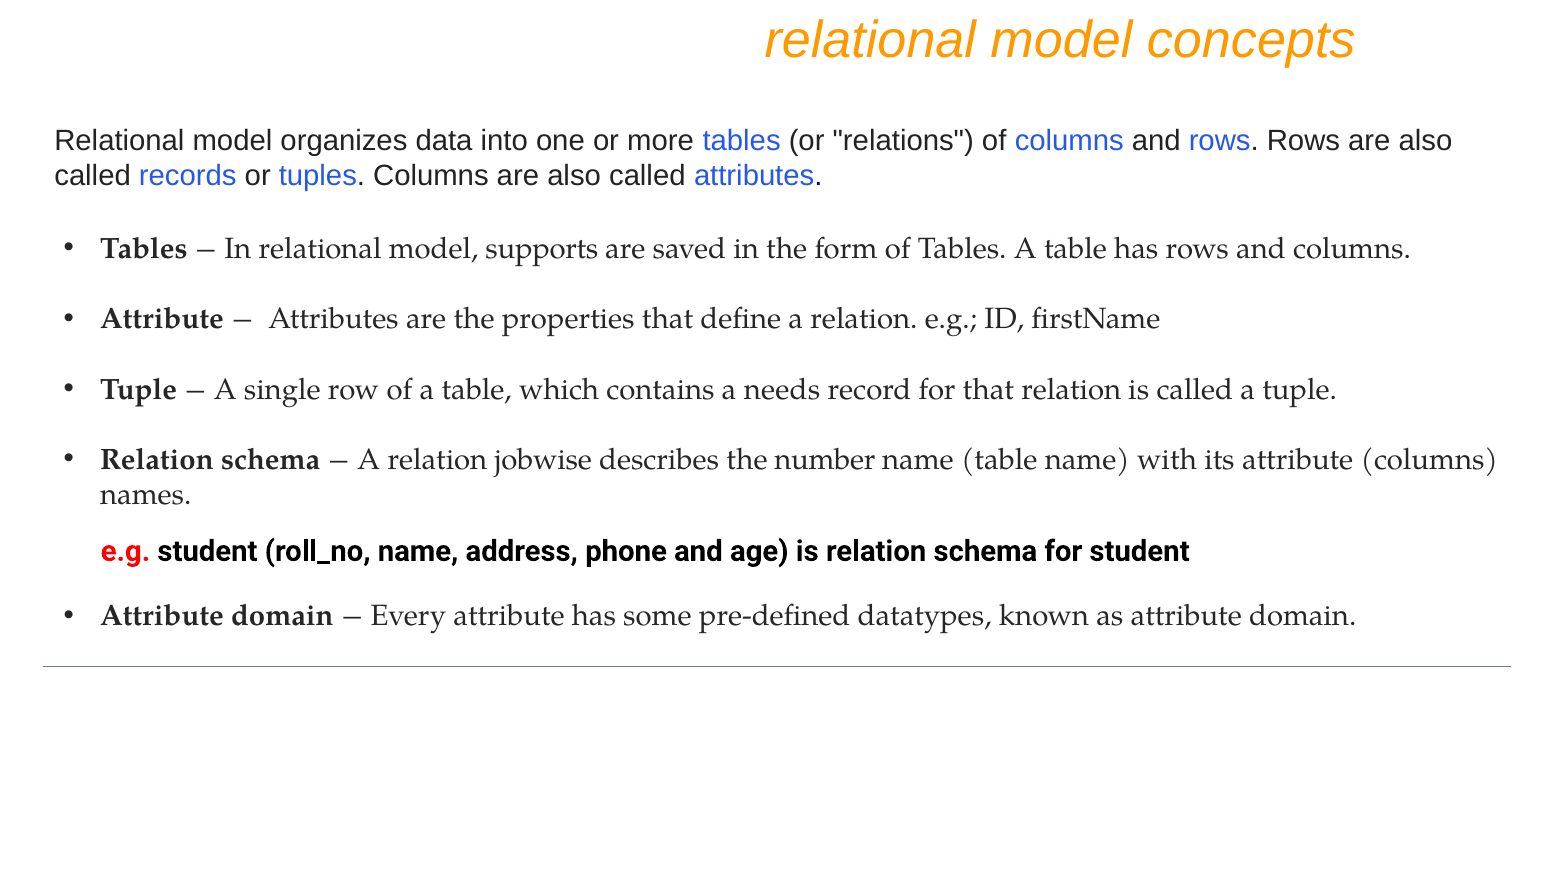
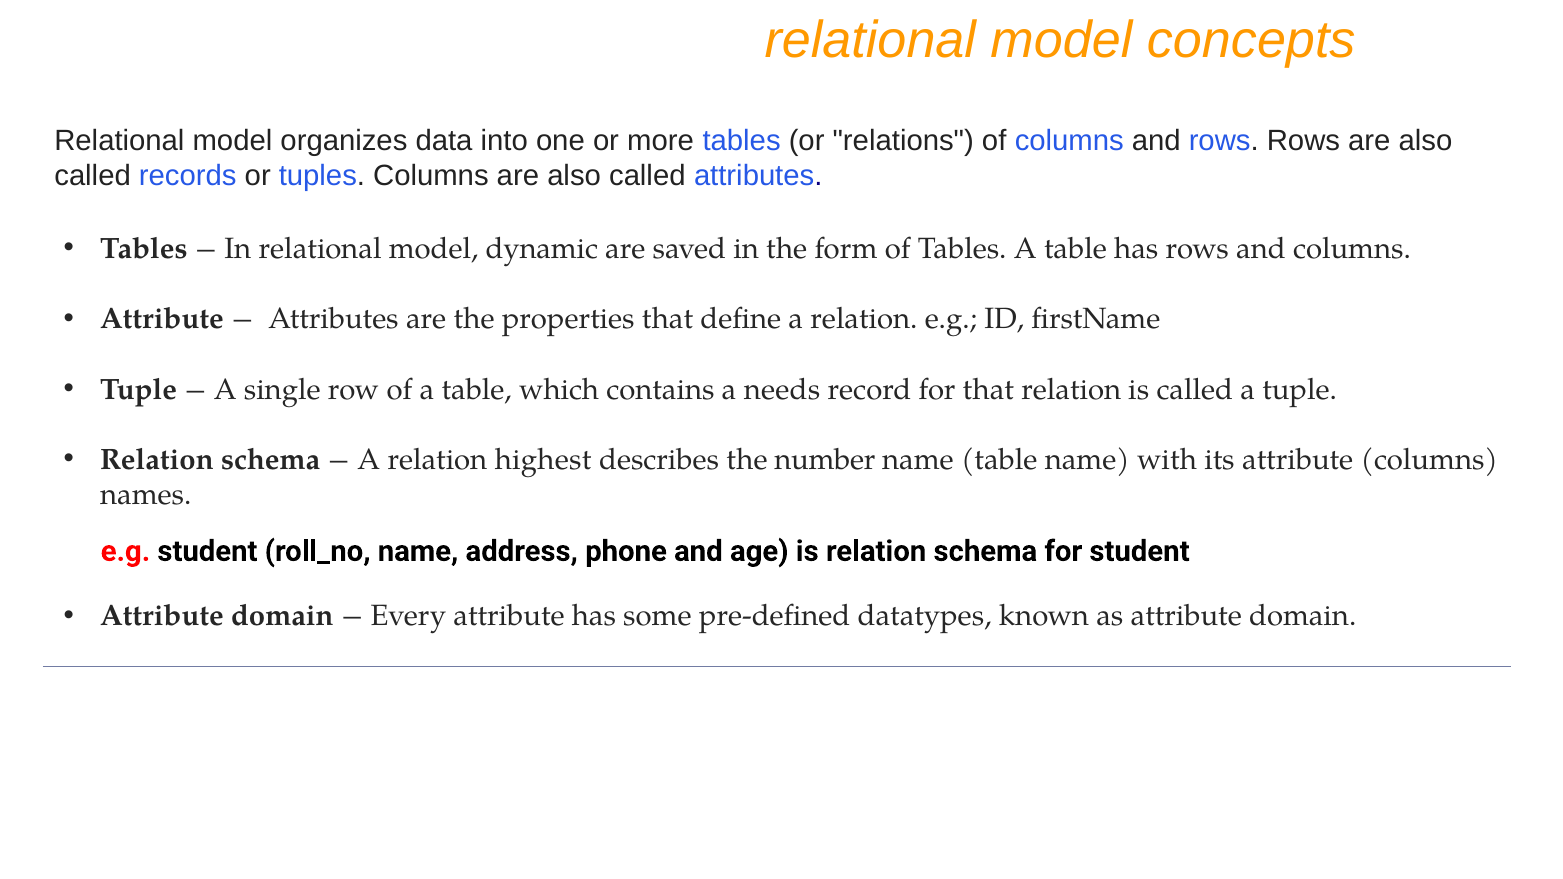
supports: supports -> dynamic (542, 249)
jobwise: jobwise -> highest (543, 460)
